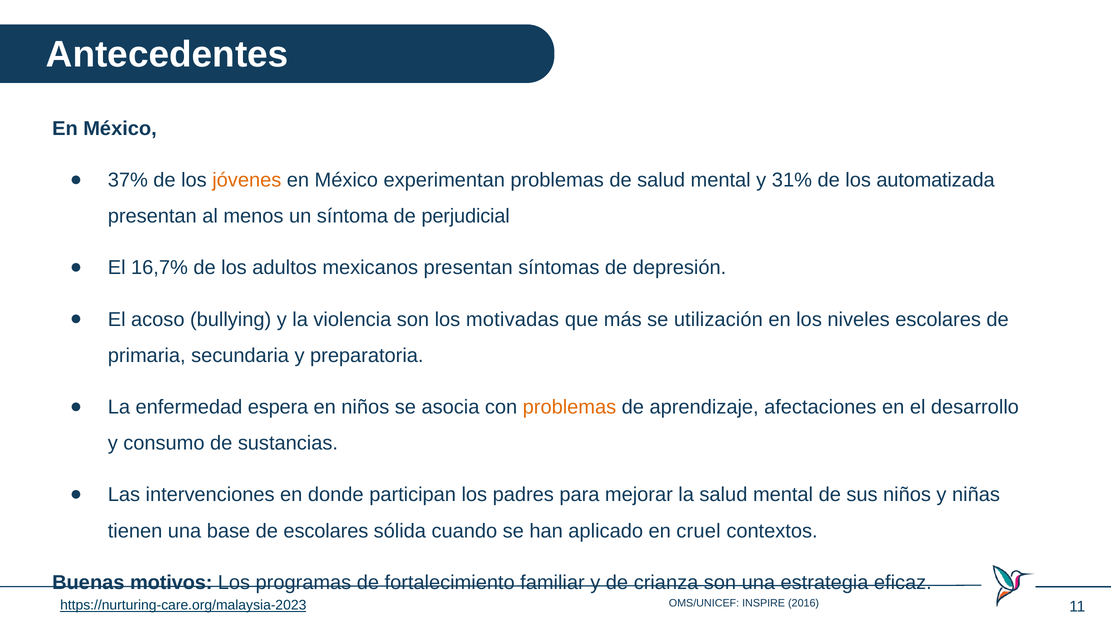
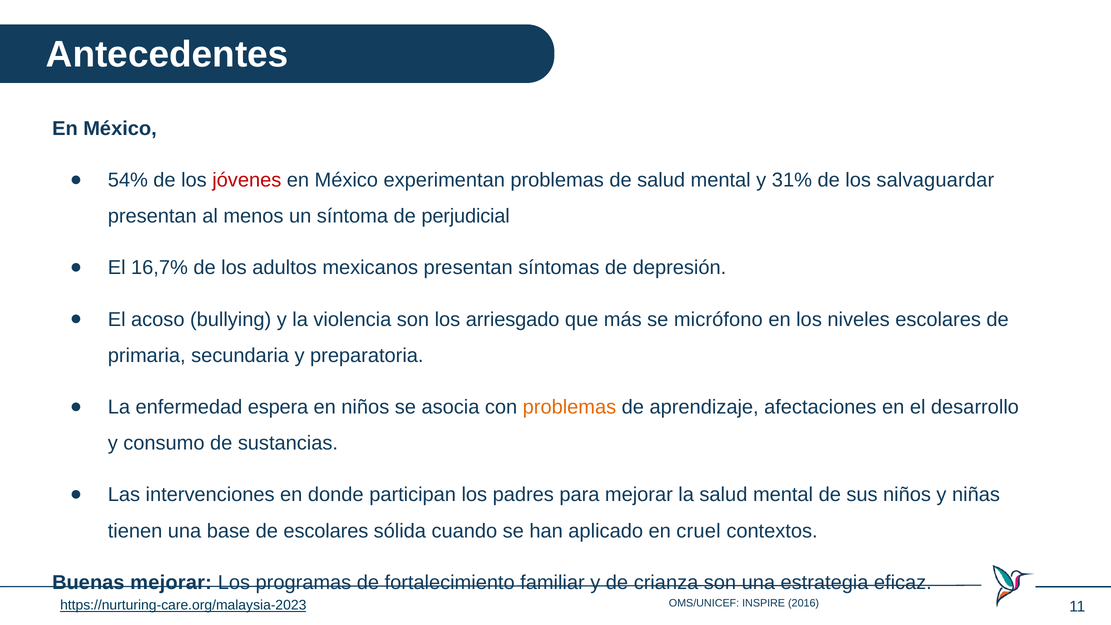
37%: 37% -> 54% (128, 180)
jóvenes colour: orange -> red (247, 180)
automatizada: automatizada -> salvaguardar (935, 180)
motivadas: motivadas -> arriesgado (513, 319)
utilización: utilización -> micrófono (718, 319)
Buenas motivos: motivos -> mejorar (171, 583)
